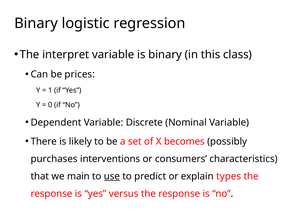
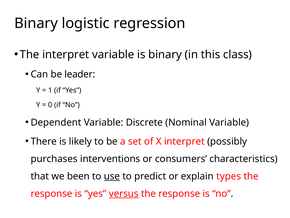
prices: prices -> leader (80, 74)
X becomes: becomes -> interpret (184, 141)
main: main -> been (78, 176)
versus underline: none -> present (124, 193)
